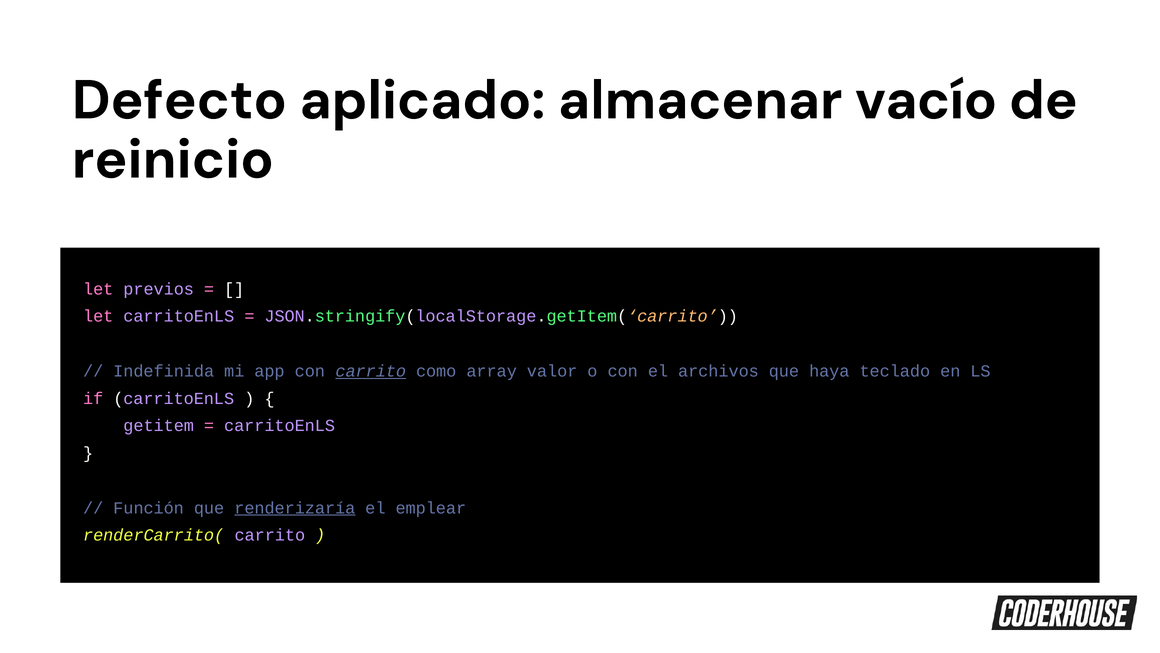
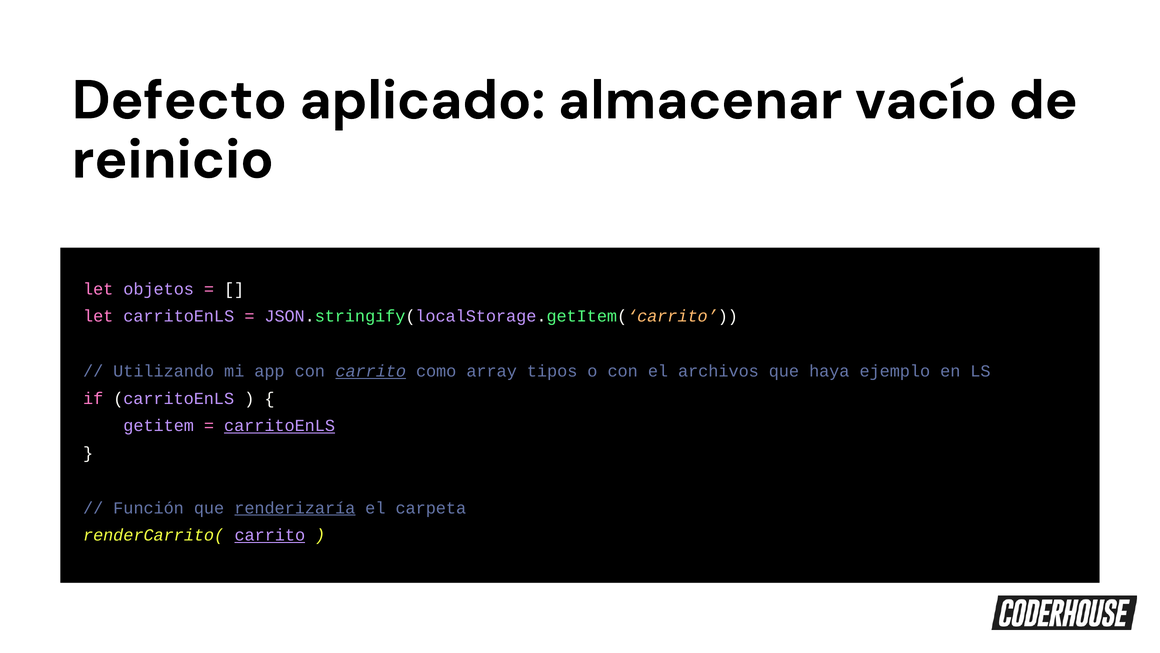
previos: previos -> objetos (159, 289)
Indefinida: Indefinida -> Utilizando (164, 371)
valor: valor -> tipos (552, 371)
teclado: teclado -> ejemplo (895, 371)
carritoEnLS underline: none -> present (280, 425)
emplear: emplear -> carpeta (431, 508)
carrito underline: none -> present (270, 535)
